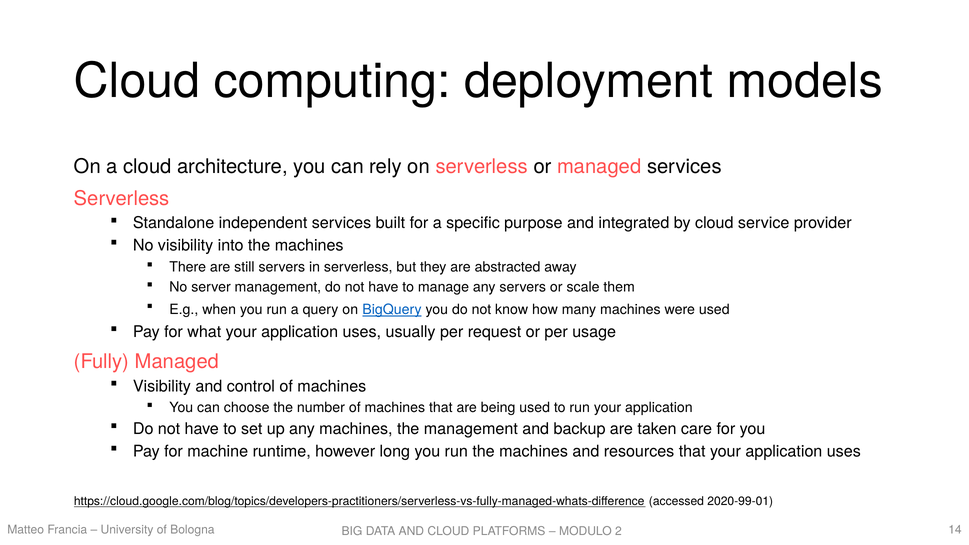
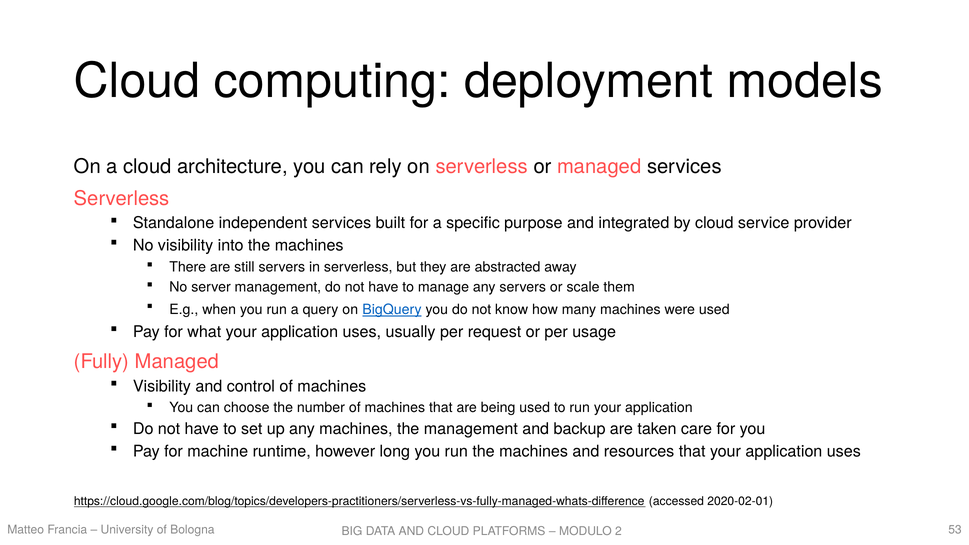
2020-99-01: 2020-99-01 -> 2020-02-01 (740, 501)
14: 14 -> 53 (955, 530)
